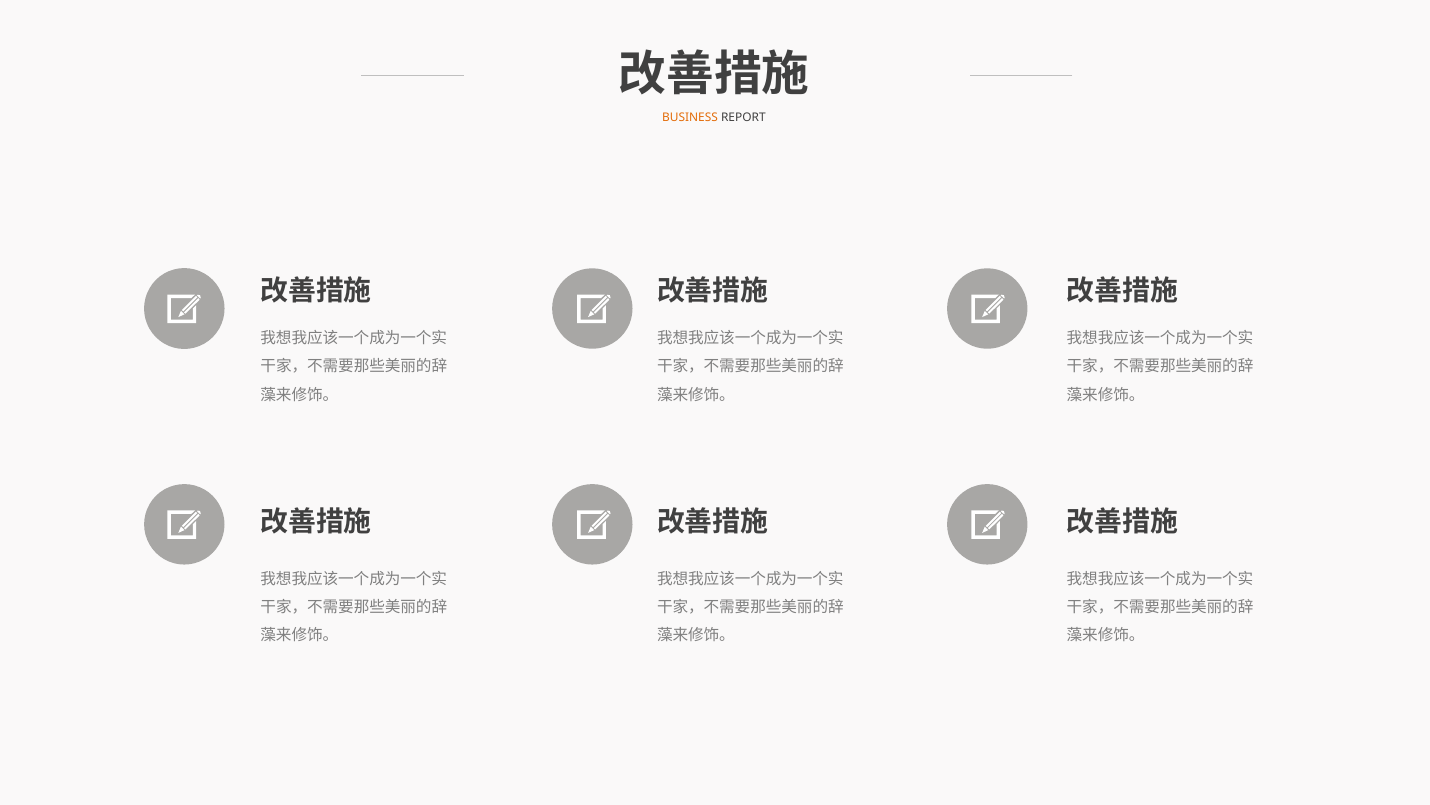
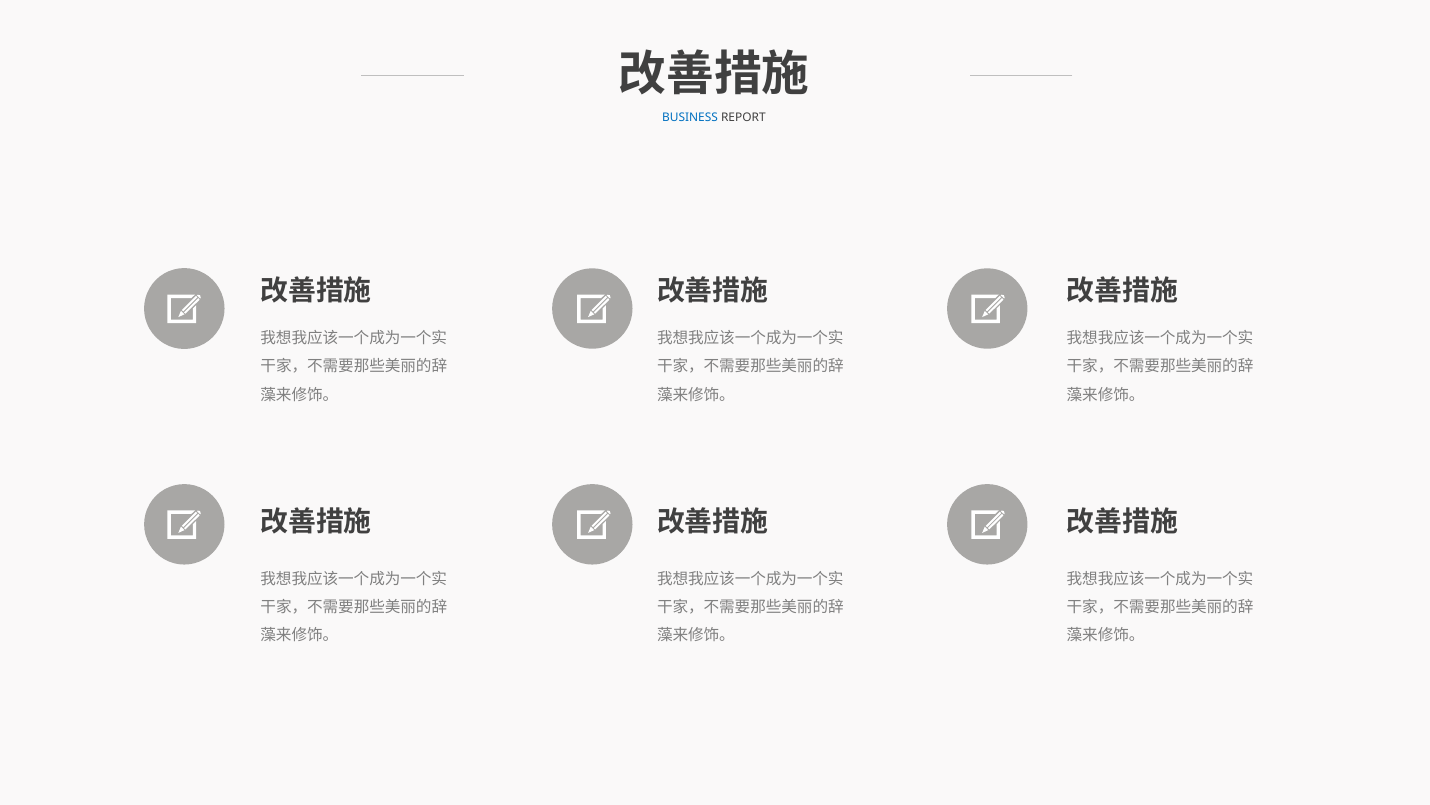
BUSINESS colour: orange -> blue (690, 118)
